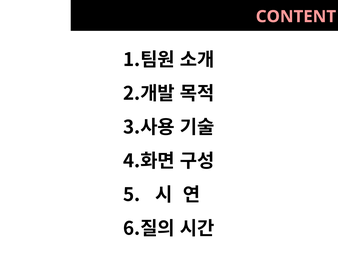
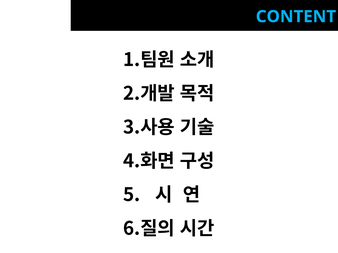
CONTENT colour: pink -> light blue (296, 17)
